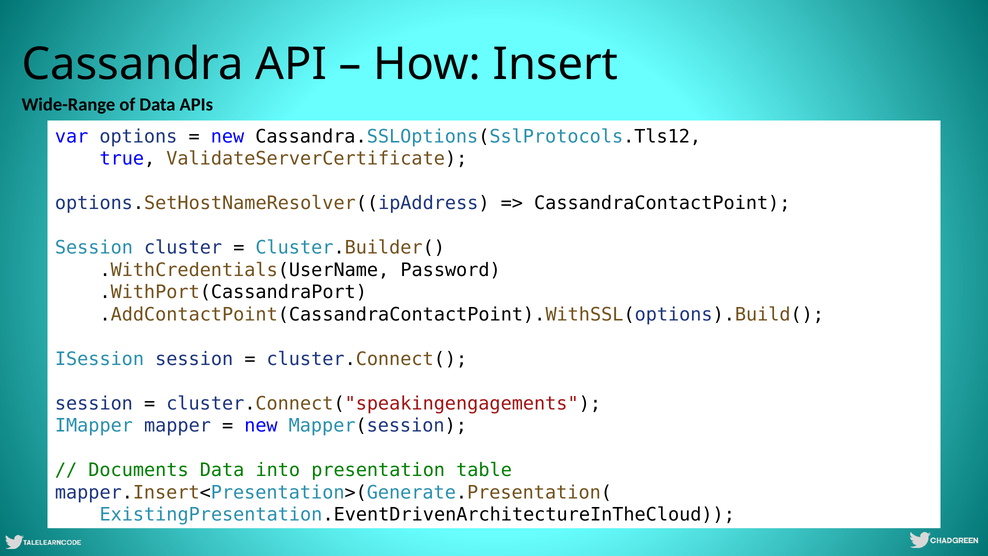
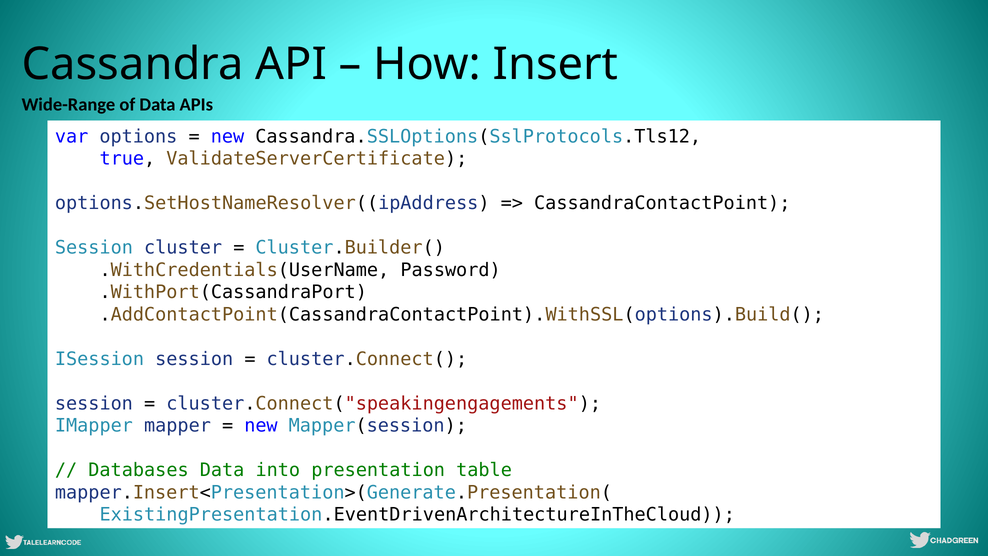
Documents: Documents -> Databases (138, 470)
